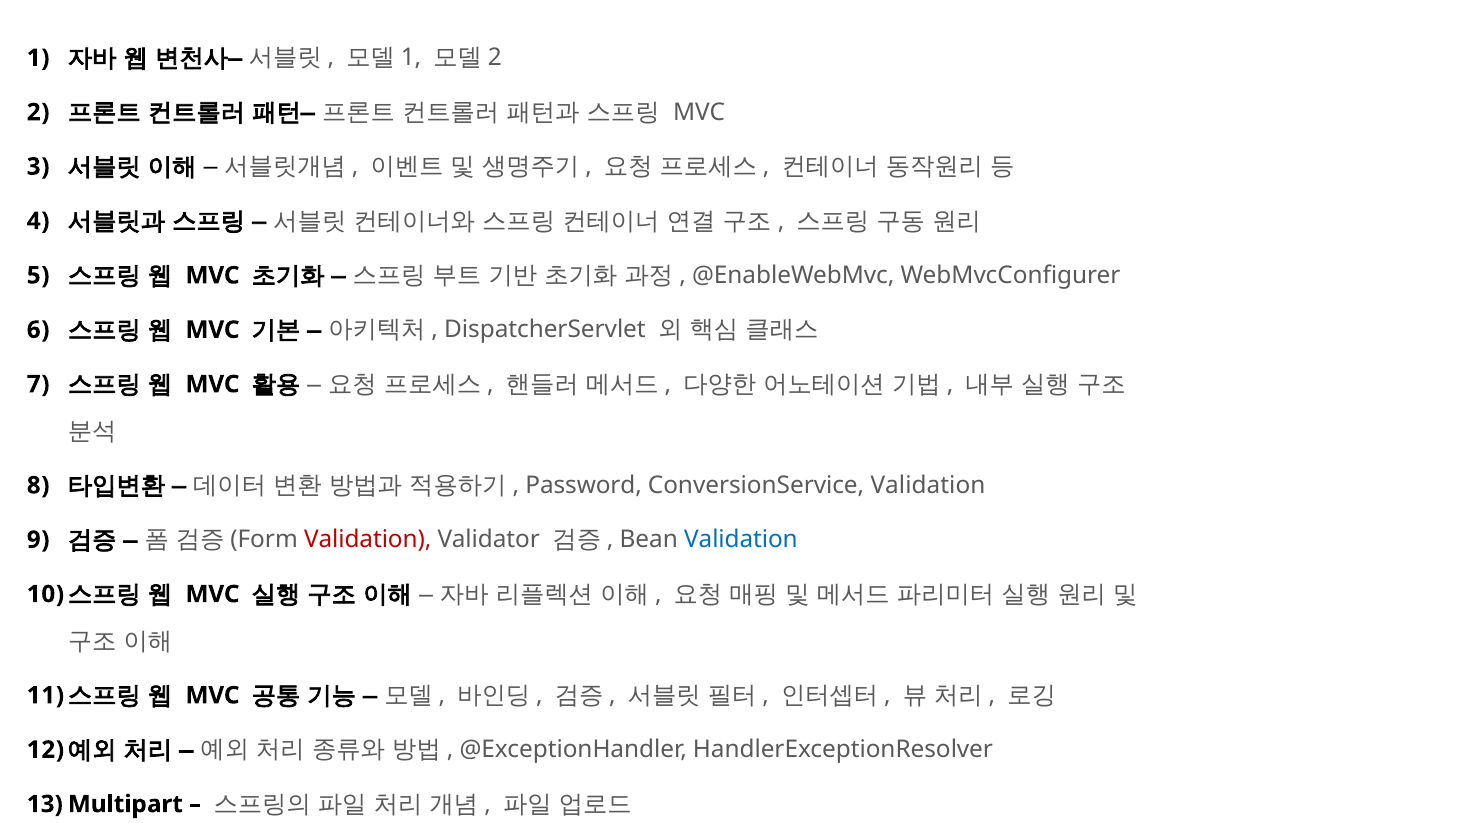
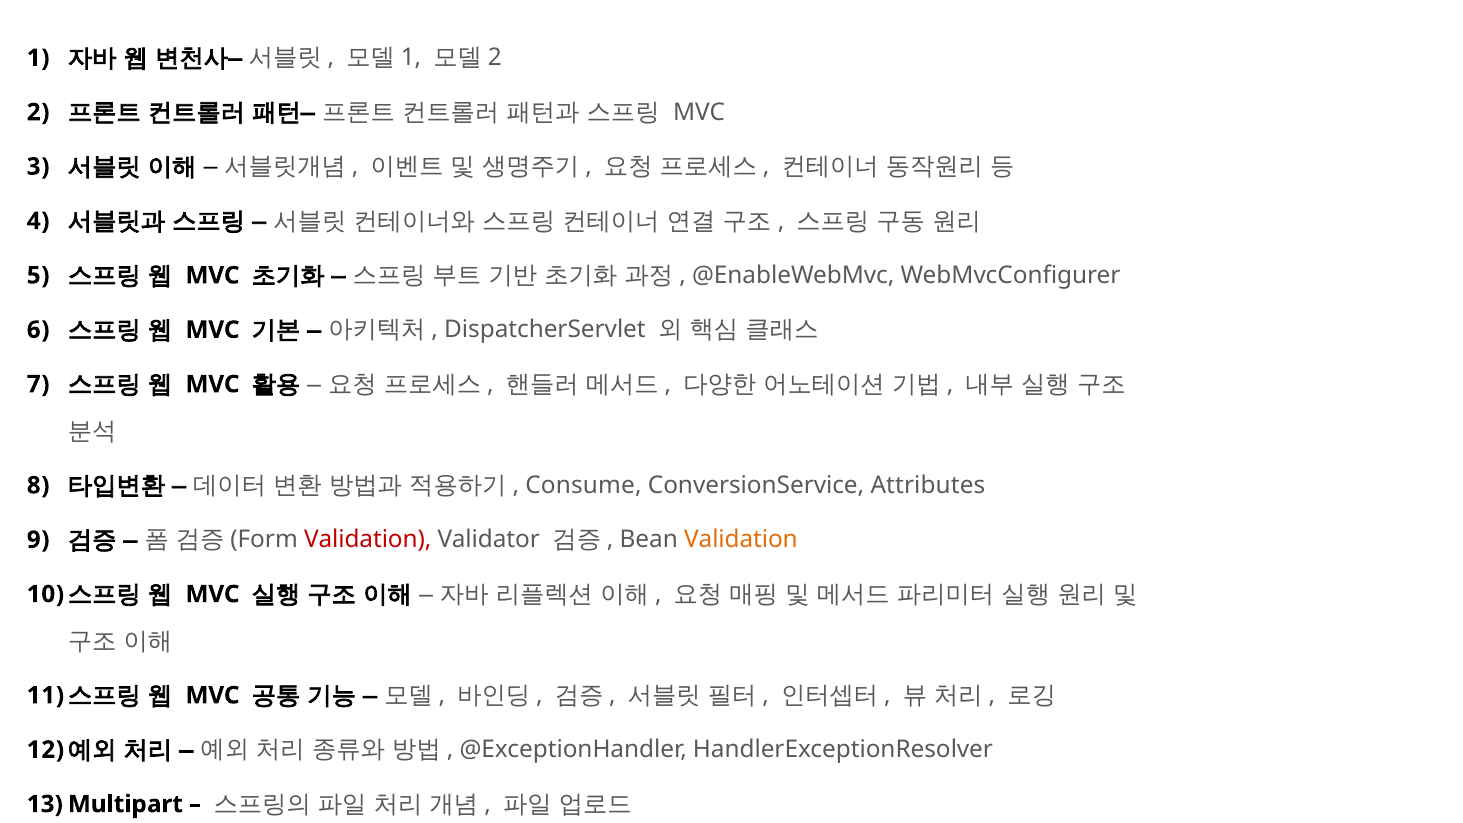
Password: Password -> Consume (583, 485)
ConversionService Validation: Validation -> Attributes (928, 485)
Validation colour: blue -> orange (741, 540)
